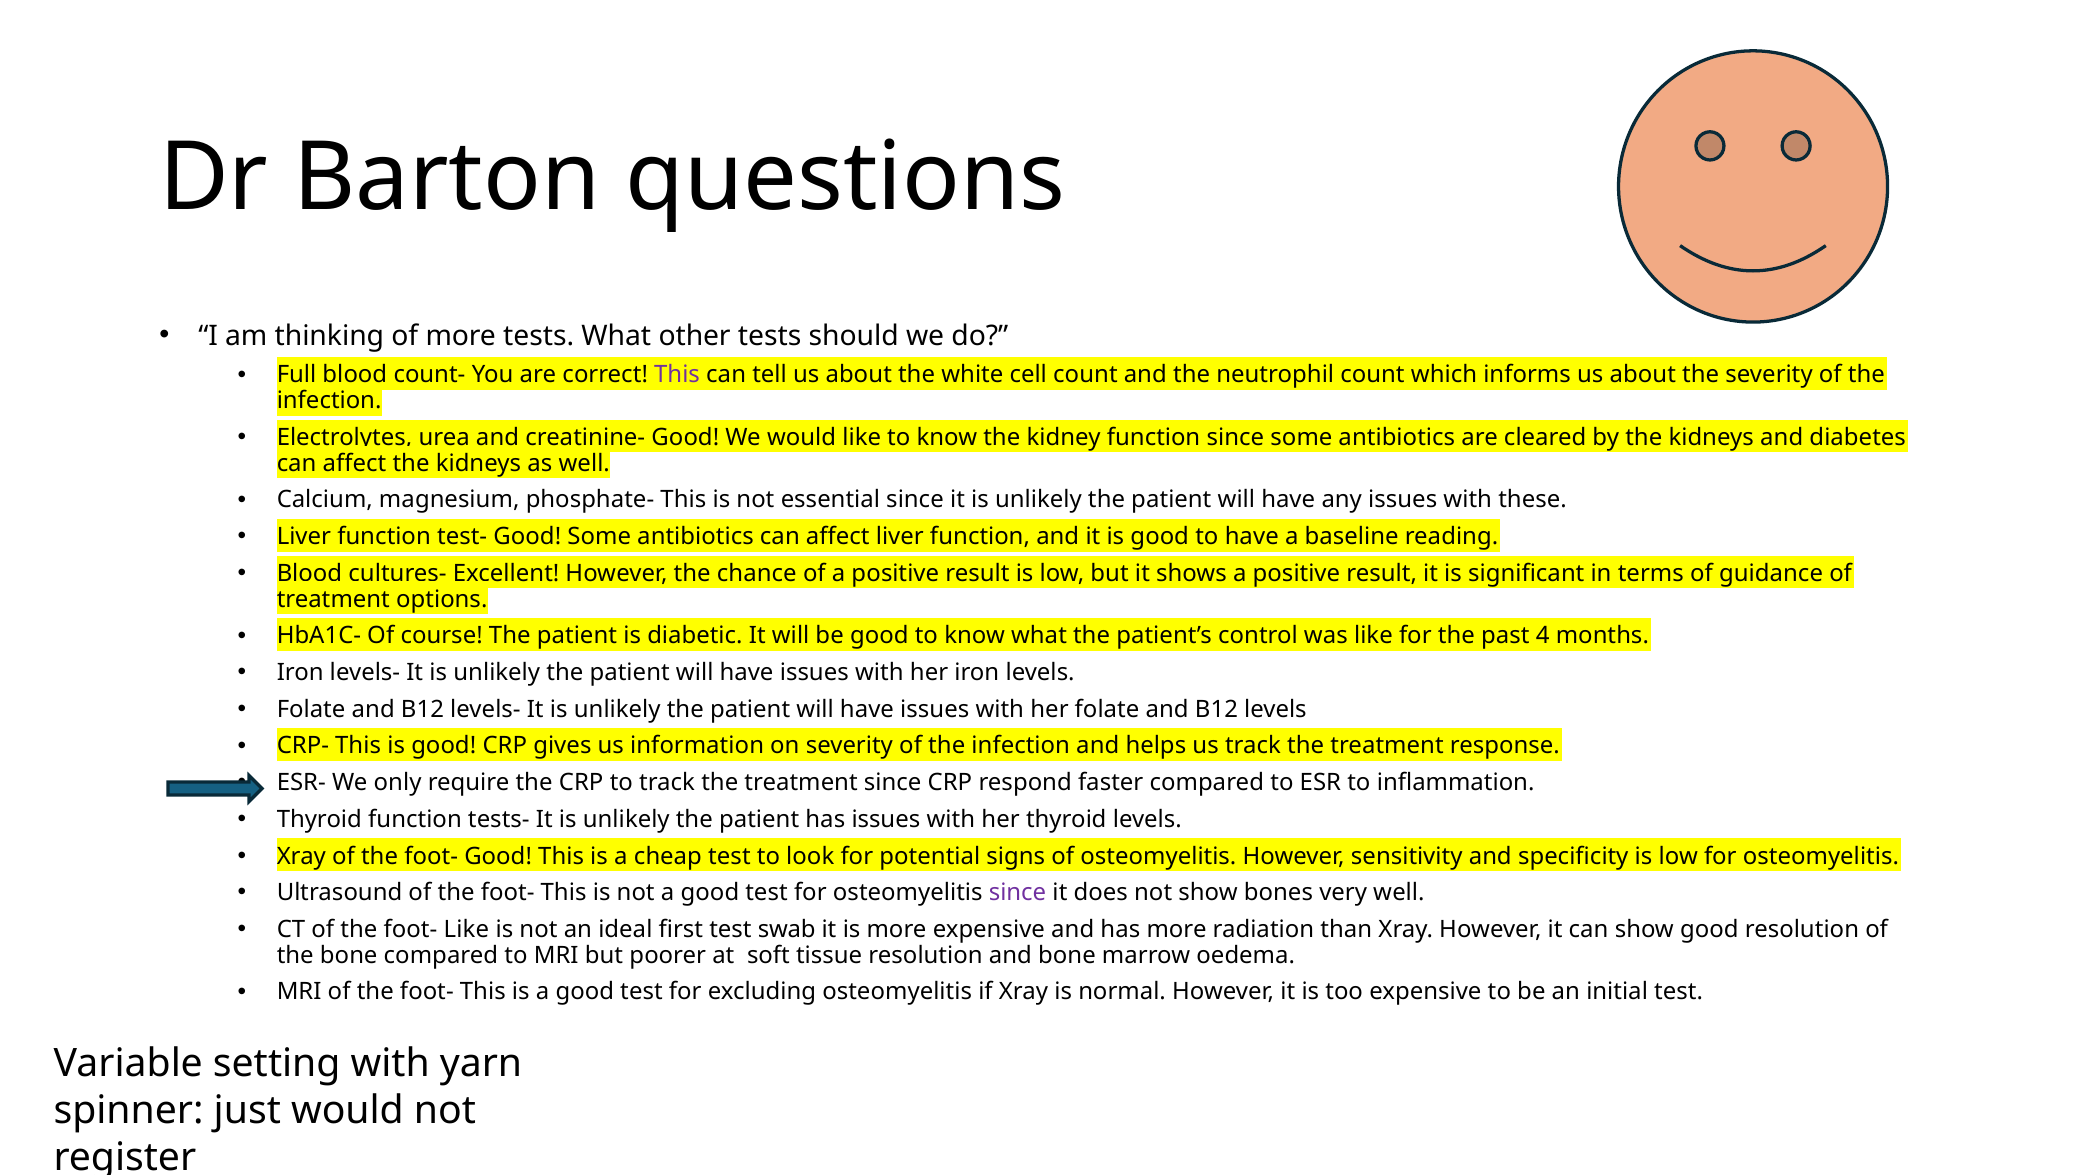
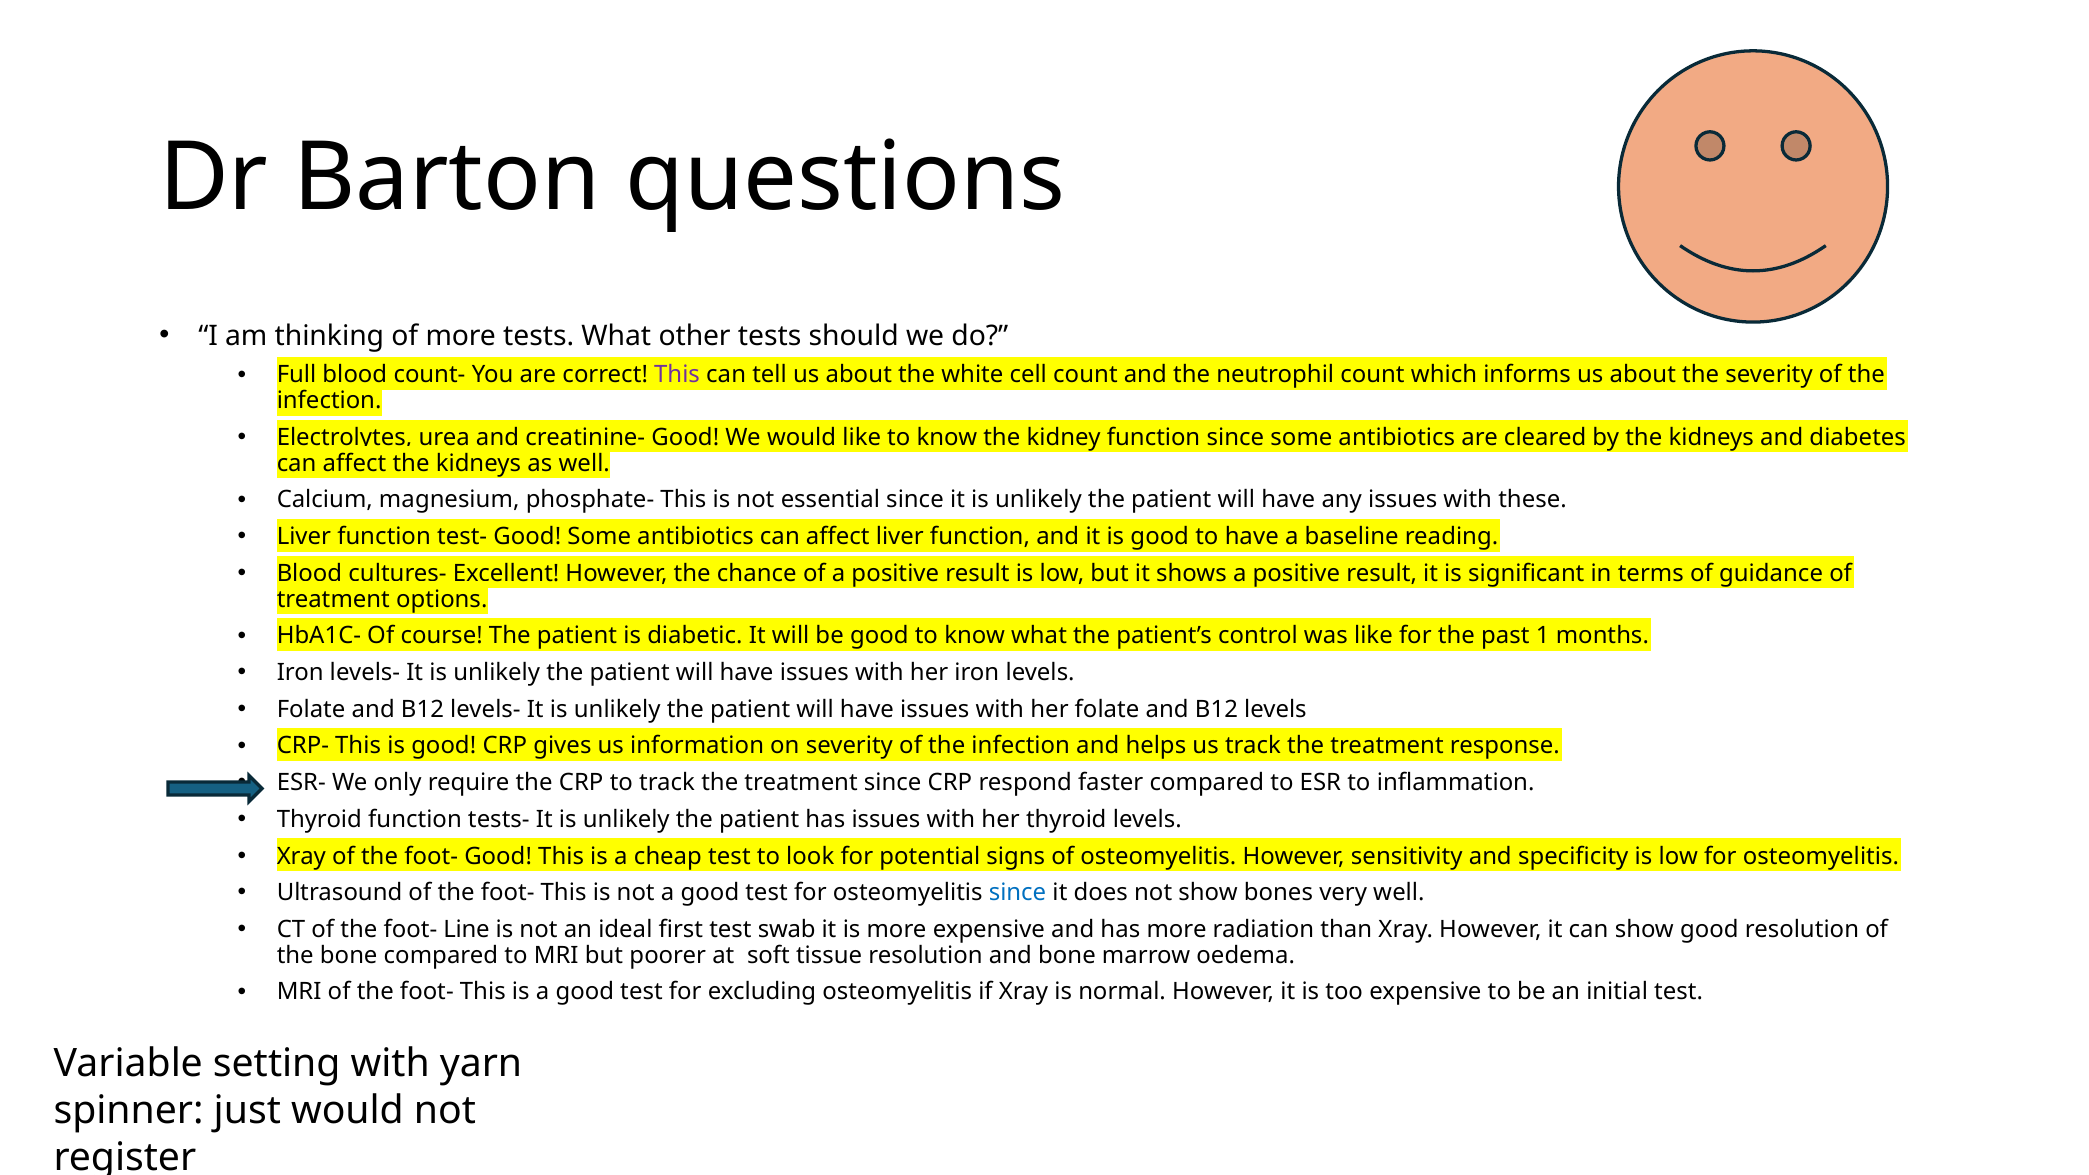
4: 4 -> 1 (1543, 636)
since colour: purple -> blue (1018, 893)
foot- Like: Like -> Line (467, 930)
